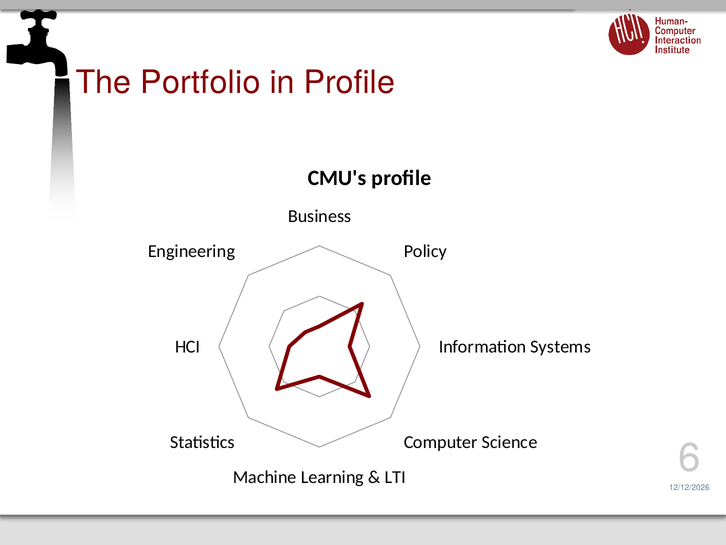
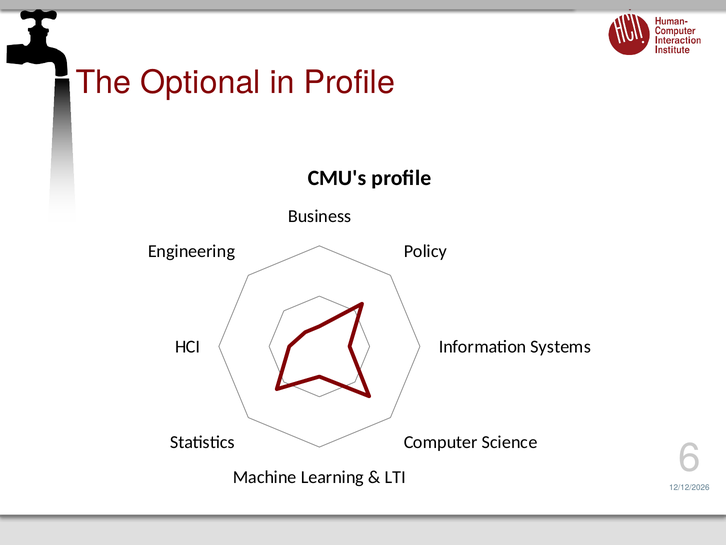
Portfolio: Portfolio -> Optional (200, 82)
